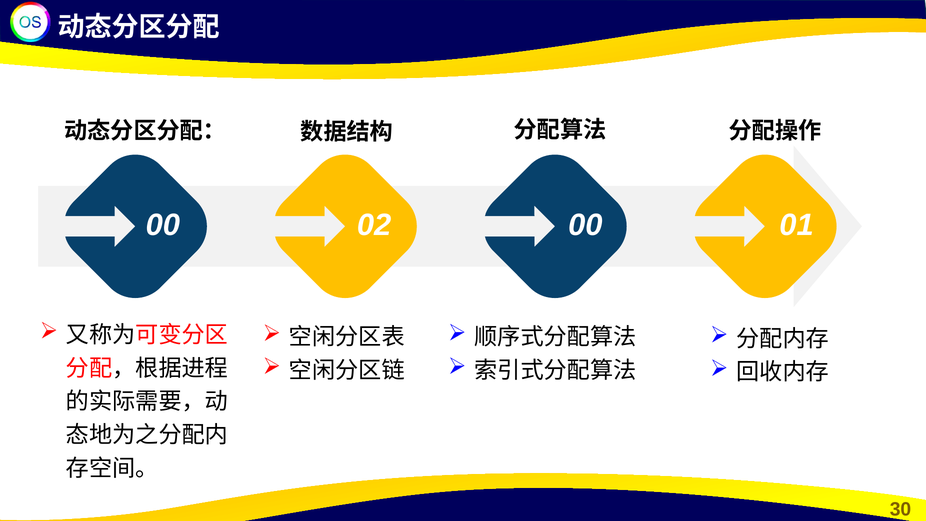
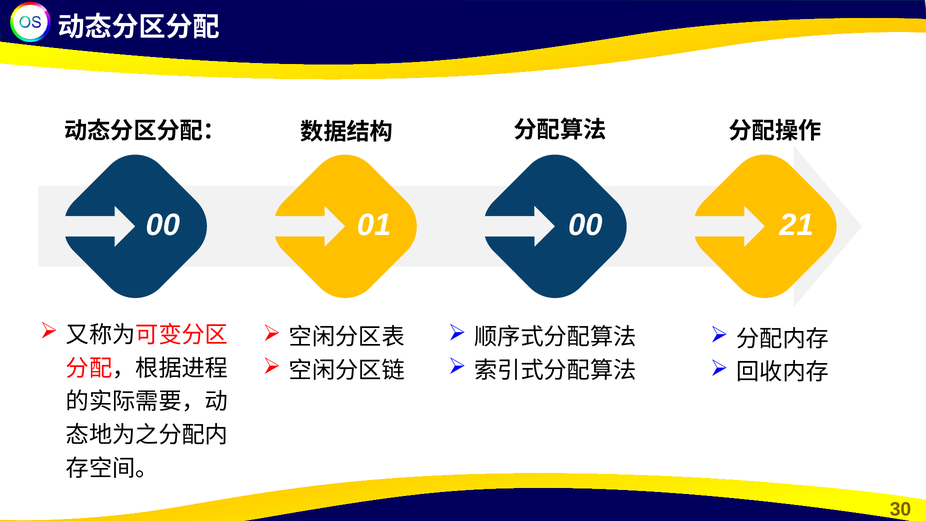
02: 02 -> 01 (374, 225)
01: 01 -> 21 (797, 225)
